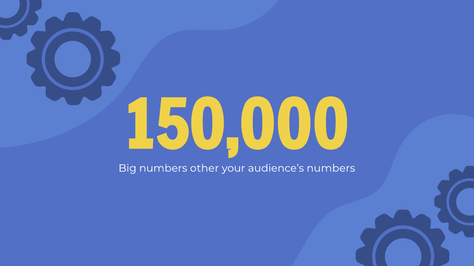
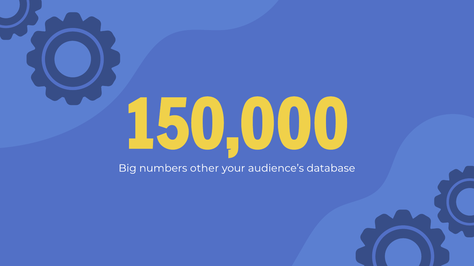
audience’s numbers: numbers -> database (331, 169)
